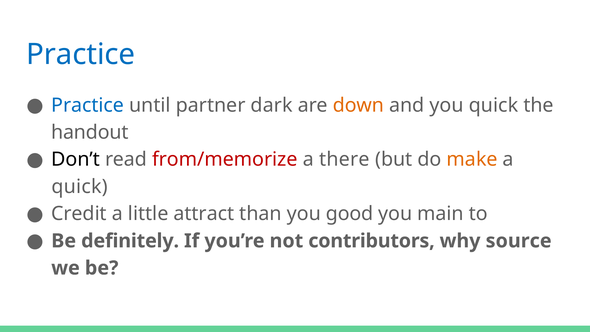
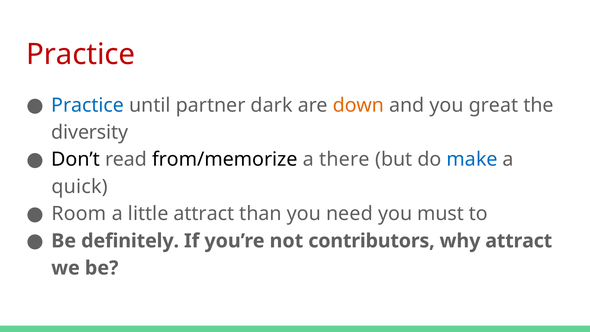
Practice colour: blue -> red (81, 54)
you quick: quick -> great (493, 105)
handout: handout -> diversity (90, 132)
from/memorize colour: red -> black (225, 159)
make colour: orange -> blue (472, 159)
Credit: Credit -> Room (79, 214)
good: good -> need (349, 214)
main: main -> must (441, 214)
why source: source -> attract (519, 241)
